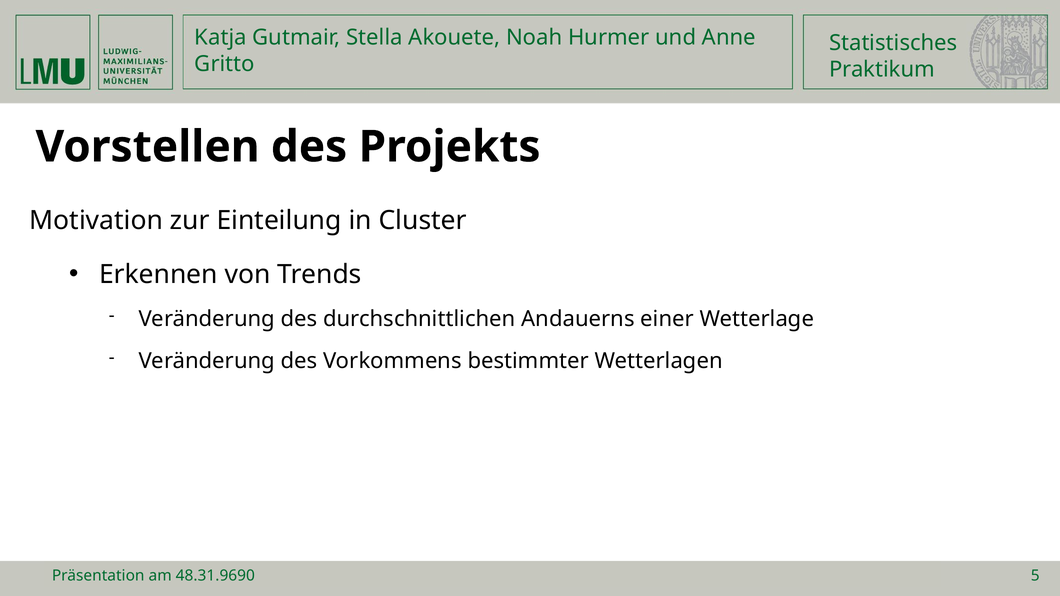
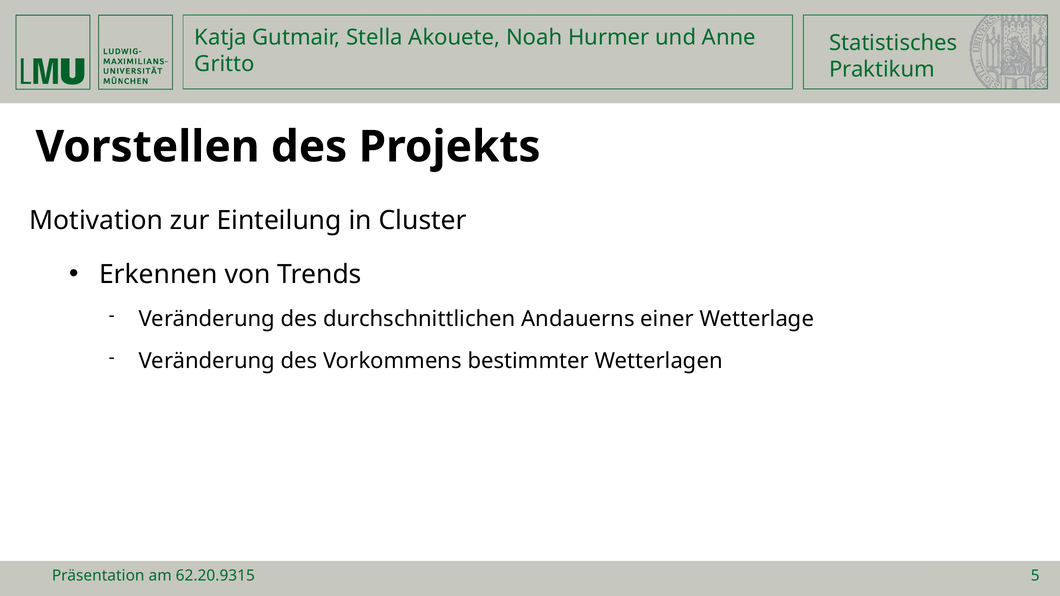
48.31.9690: 48.31.9690 -> 62.20.9315 (215, 576)
